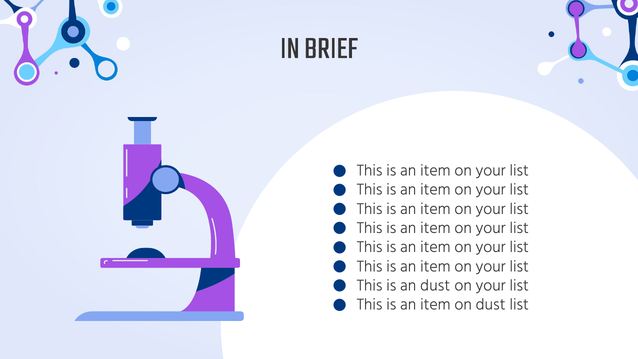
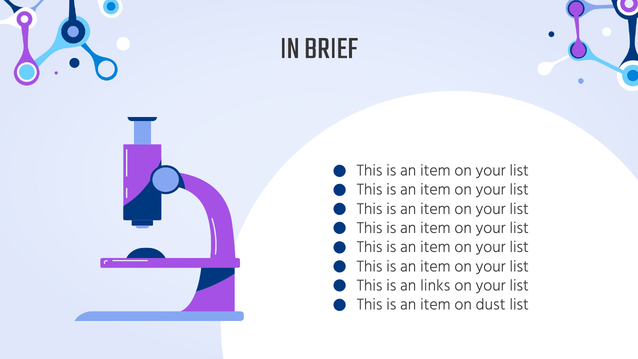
an dust: dust -> links (435, 285)
